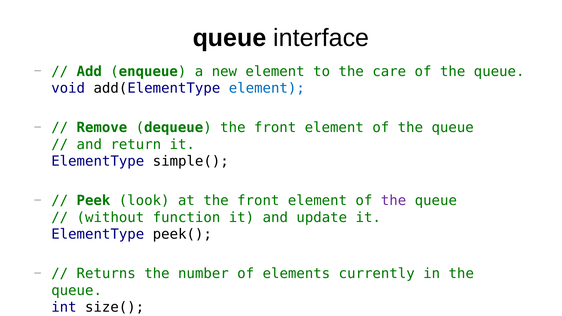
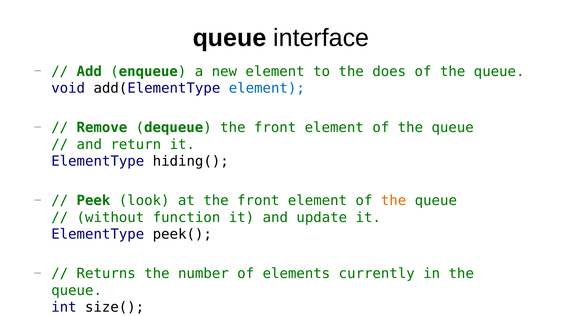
care: care -> does (389, 71)
simple(: simple( -> hiding( (191, 161)
the colour: purple -> orange (394, 201)
